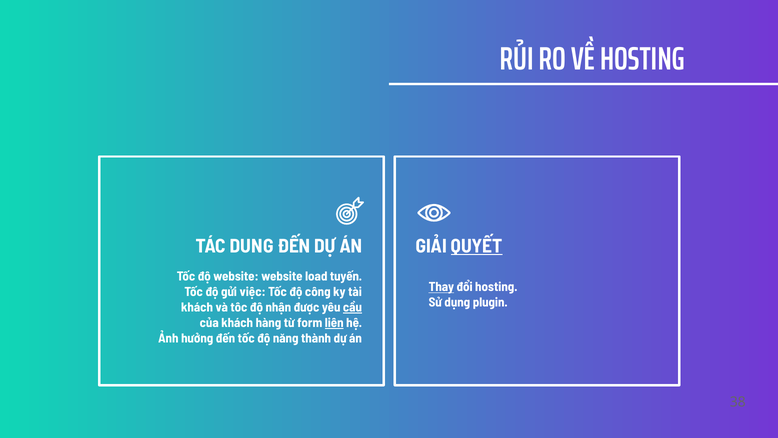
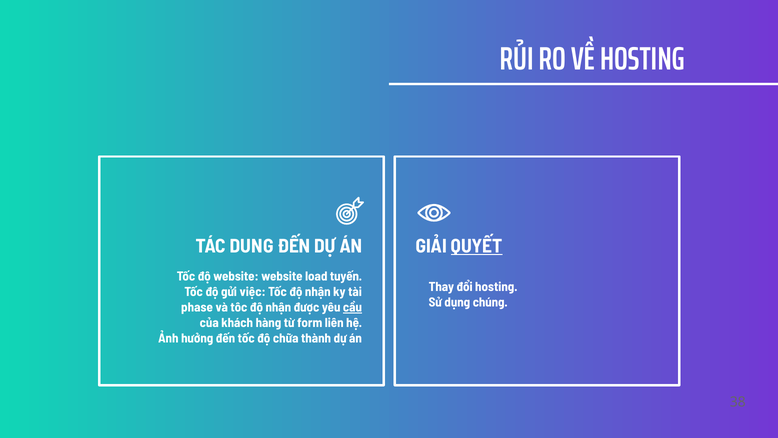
Thay underline: present -> none (441, 287)
Tốc độ công: công -> nhận (318, 292)
plugin: plugin -> chúng (490, 302)
khách: khách -> phase (197, 307)
liên underline: present -> none (334, 323)
năng: năng -> chữa (286, 338)
